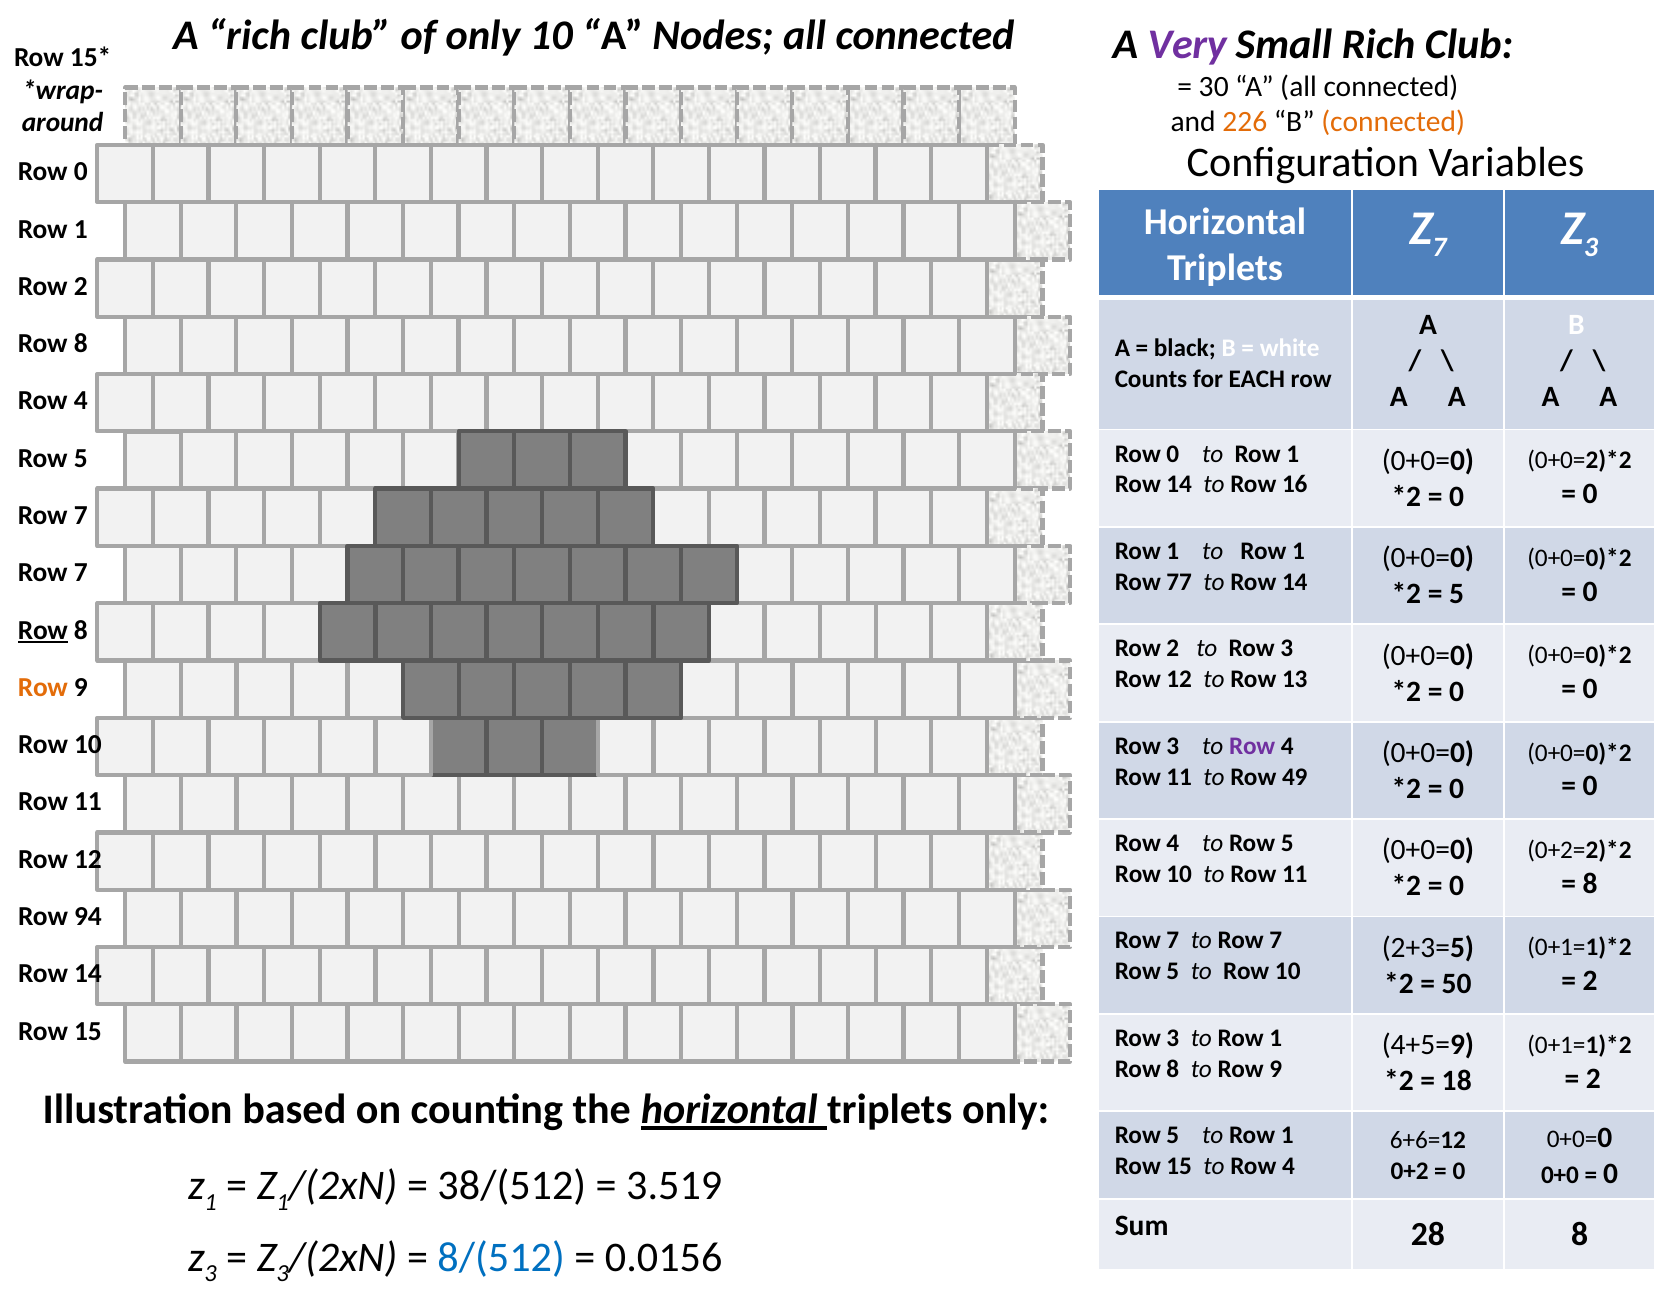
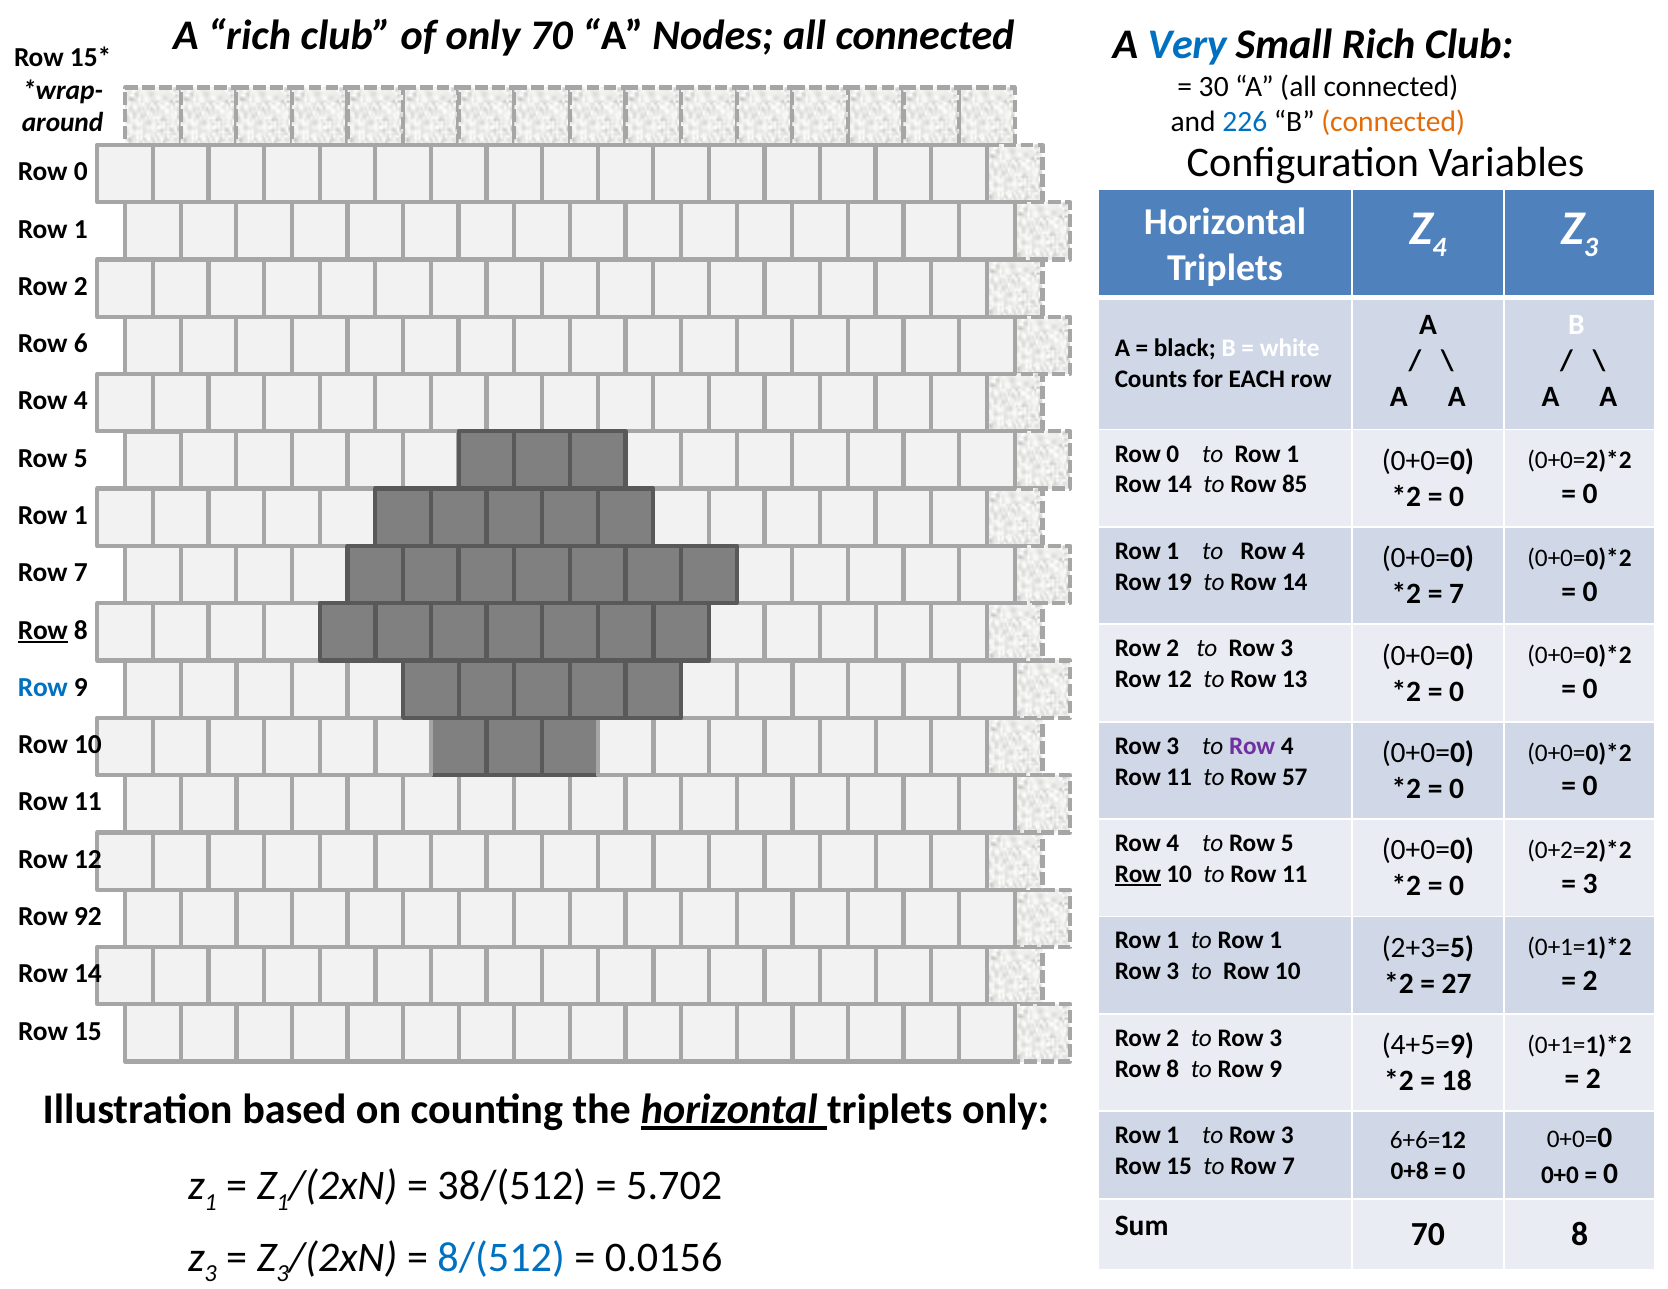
only 10: 10 -> 70 (551, 36)
Very colour: purple -> blue (1187, 45)
226 colour: orange -> blue (1245, 122)
7: 7 -> 4 (1439, 247)
8: 8 -> 6 (81, 344)
16: 16 -> 85 (1295, 485)
7: 7 -> 1 (81, 515)
1 to Row 1: 1 -> 4 (1298, 551)
77: 77 -> 19 (1179, 582)
5: 5 -> 7 (1457, 594)
Row colour: orange -> blue (43, 687)
49: 49 -> 57 (1295, 777)
Row underline: none -> present (1138, 874)
8: 8 -> 3 (1590, 883)
94: 94 -> 92 (88, 916)
7: 7 -> 1 (1173, 941)
7: 7 -> 1 (1276, 941)
5: 5 -> 3 (1173, 971)
50: 50 -> 27 (1457, 983)
3: 3 -> 2 (1173, 1038)
1: 1 -> 3 (1276, 1038)
5: 5 -> 1 (1173, 1135)
1: 1 -> 3 (1287, 1135)
15 to Row 4: 4 -> 7 (1288, 1166)
0+2: 0+2 -> 0+8 (1410, 1171)
3.519: 3.519 -> 5.702 (674, 1186)
Sum 28: 28 -> 70 (1428, 1235)
